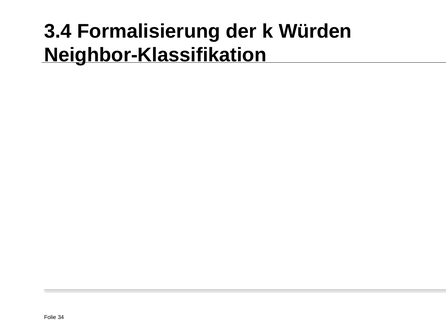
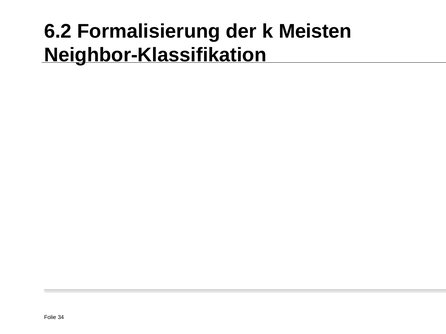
3.4: 3.4 -> 6.2 (58, 31)
Würden: Würden -> Meisten (315, 31)
